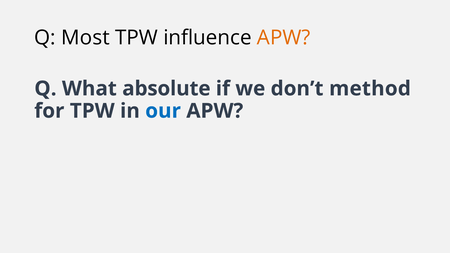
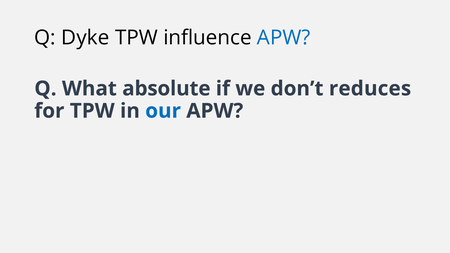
Most: Most -> Dyke (85, 38)
APW colour: orange -> blue (284, 38)
method: method -> reduces (370, 89)
